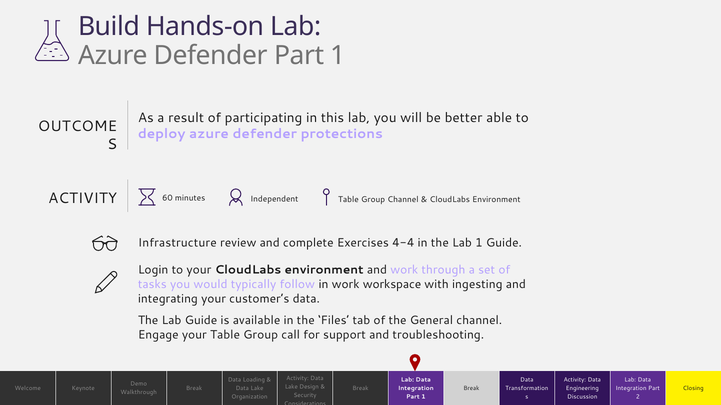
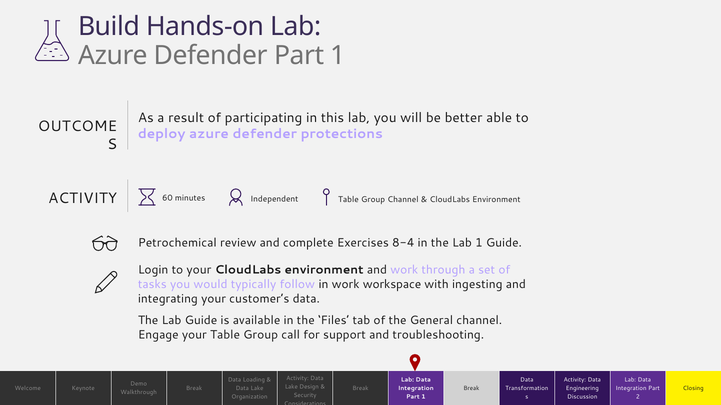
Infrastructure: Infrastructure -> Petrochemical (177, 243)
4-4: 4-4 -> 8-4 (403, 243)
